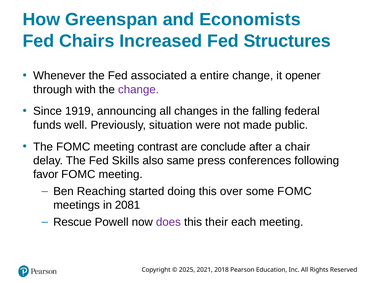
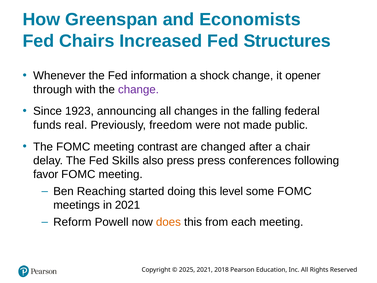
associated: associated -> information (159, 76)
entire: entire -> shock (215, 76)
1919: 1919 -> 1923 (79, 111)
well: well -> real (76, 125)
situation: situation -> freedom (171, 125)
conclude: conclude -> changed (223, 147)
also same: same -> press (181, 160)
over: over -> level (231, 191)
in 2081: 2081 -> 2021 (128, 205)
Rescue: Rescue -> Reform (72, 222)
does colour: purple -> orange (168, 222)
their: their -> from (217, 222)
